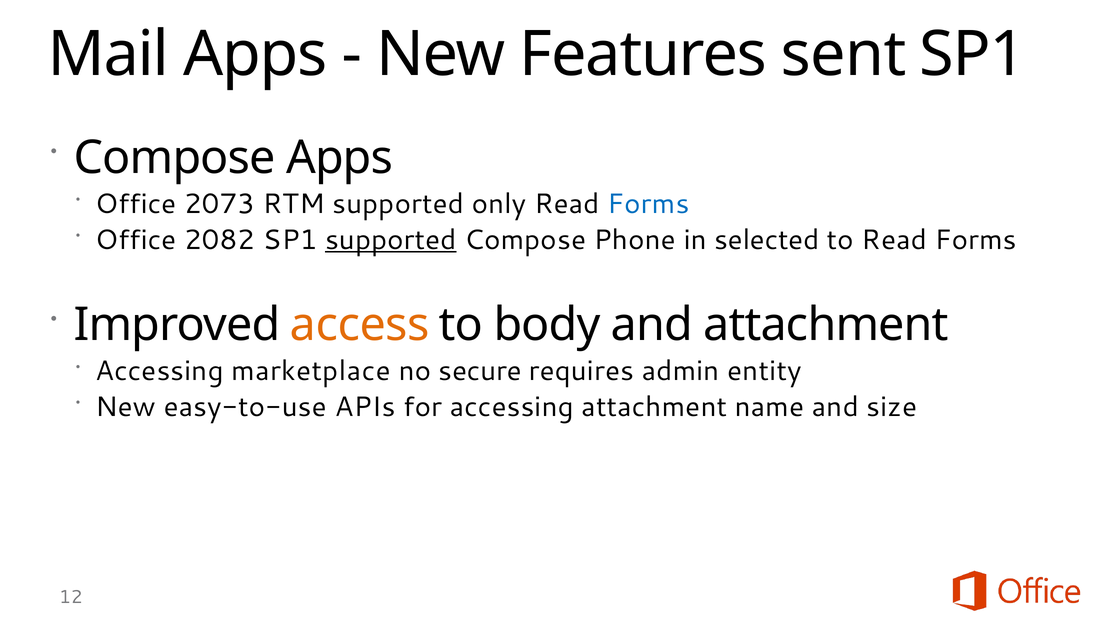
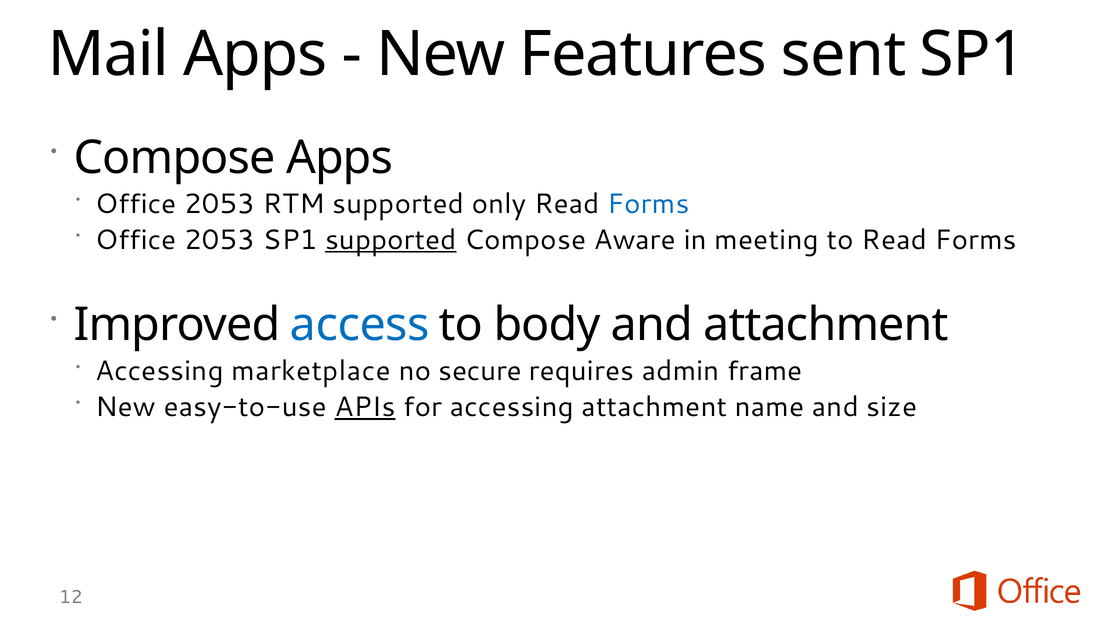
2073: 2073 -> 2053 (220, 204)
2082: 2082 -> 2053 (220, 240)
Phone: Phone -> Aware (635, 240)
selected: selected -> meeting (767, 240)
access colour: orange -> blue (360, 325)
entity: entity -> frame (765, 371)
APIs underline: none -> present (365, 407)
